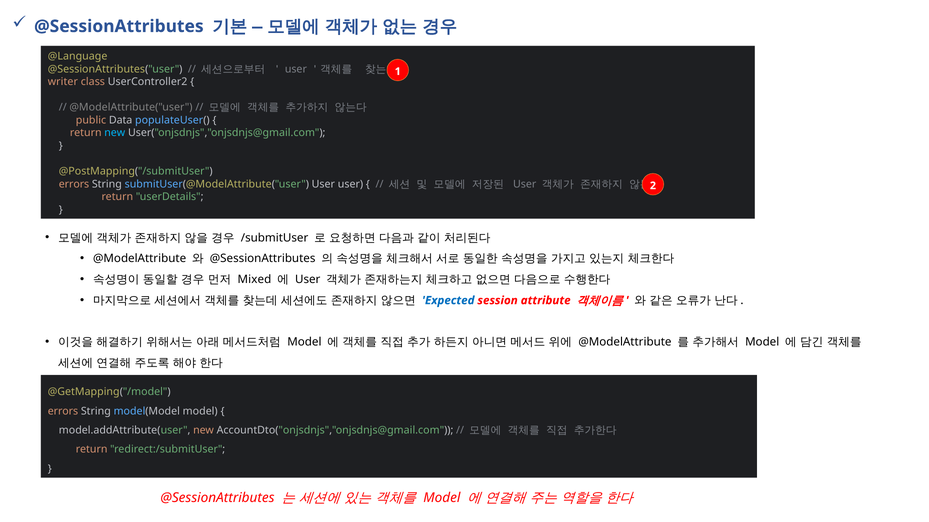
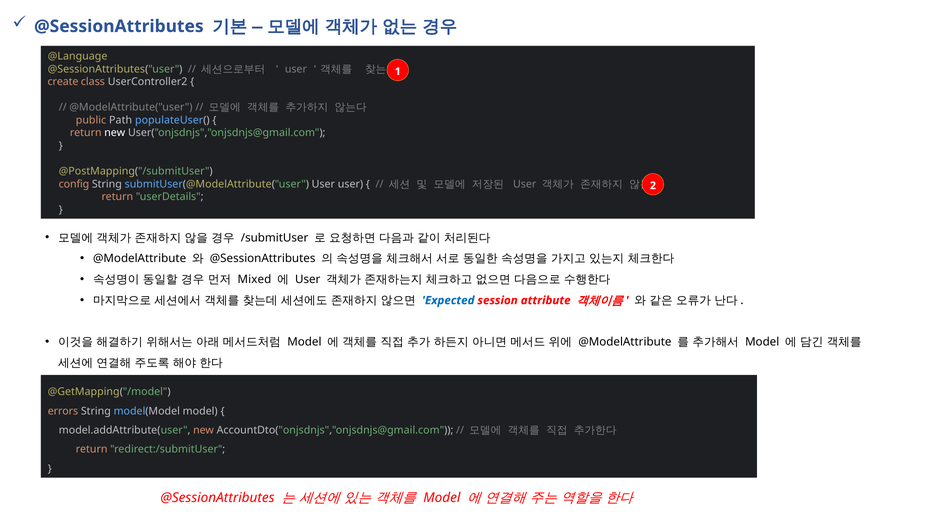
writer: writer -> create (63, 82)
Data: Data -> Path (121, 120)
new colour: light blue -> white (115, 133)
errors: errors -> config (74, 184)
